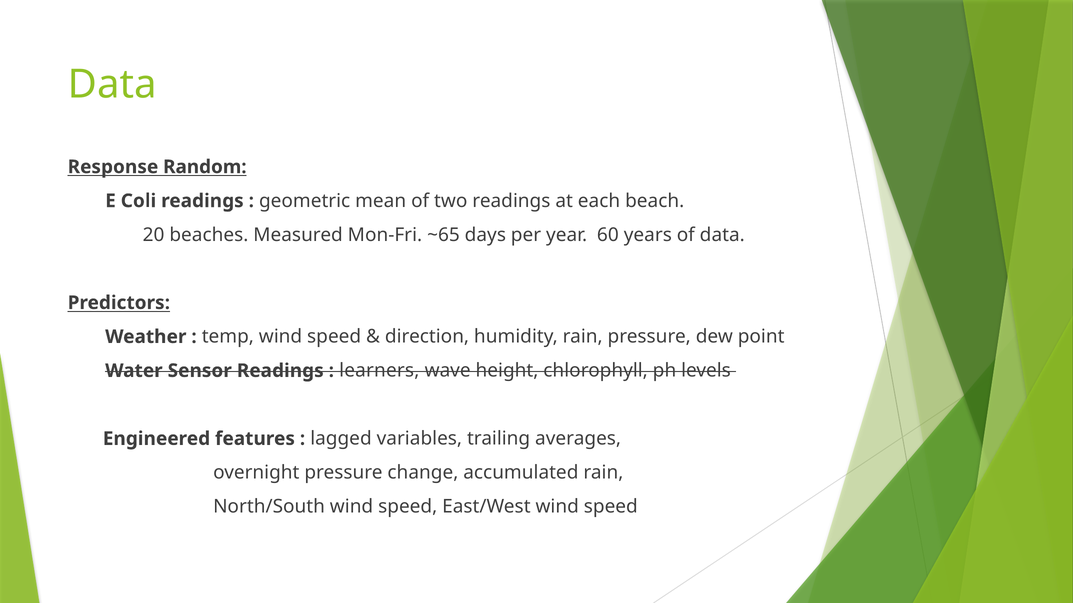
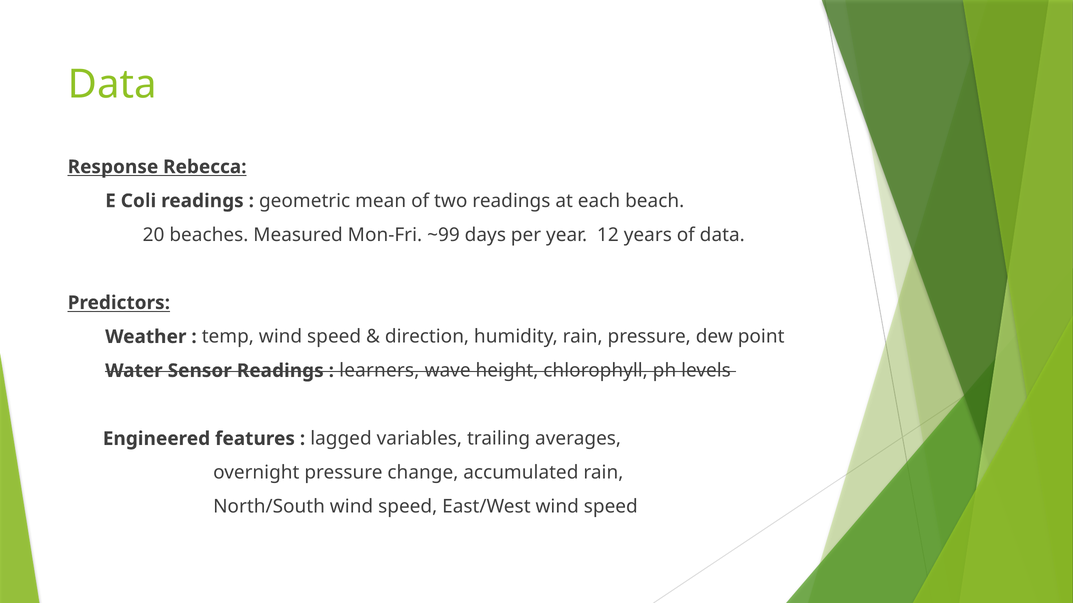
Random: Random -> Rebecca (205, 167)
~65: ~65 -> ~99 (443, 235)
60: 60 -> 12 (608, 235)
